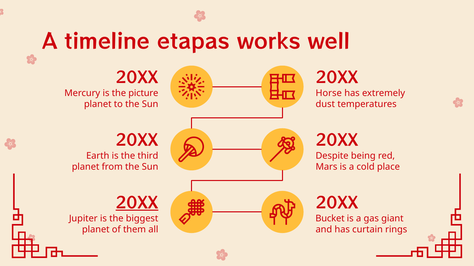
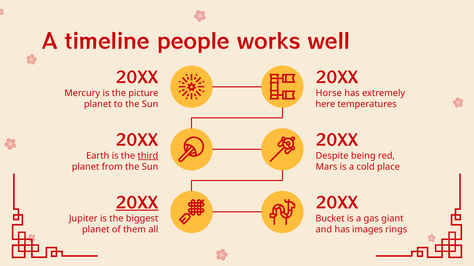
etapas: etapas -> people (194, 42)
dust: dust -> here (325, 104)
third underline: none -> present (148, 156)
curtain: curtain -> images (368, 230)
